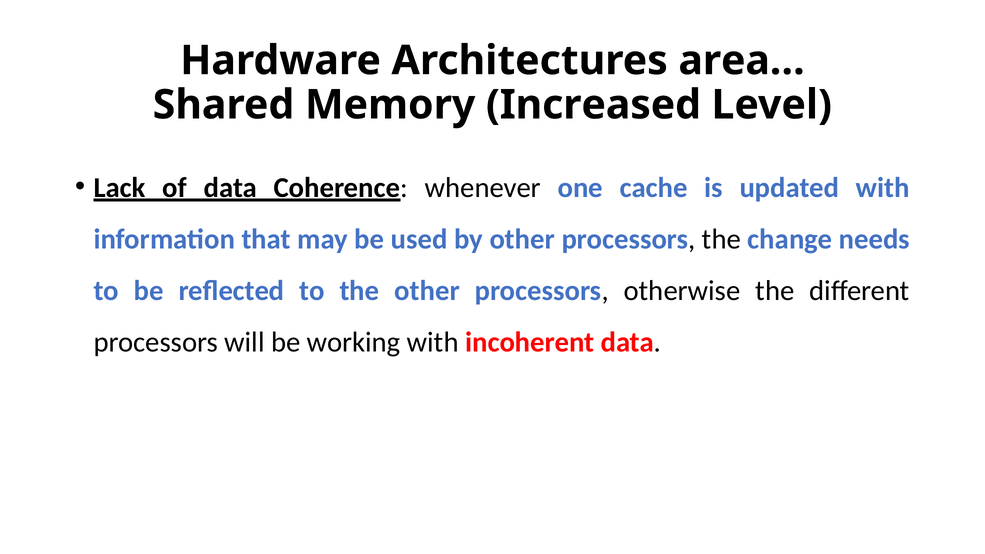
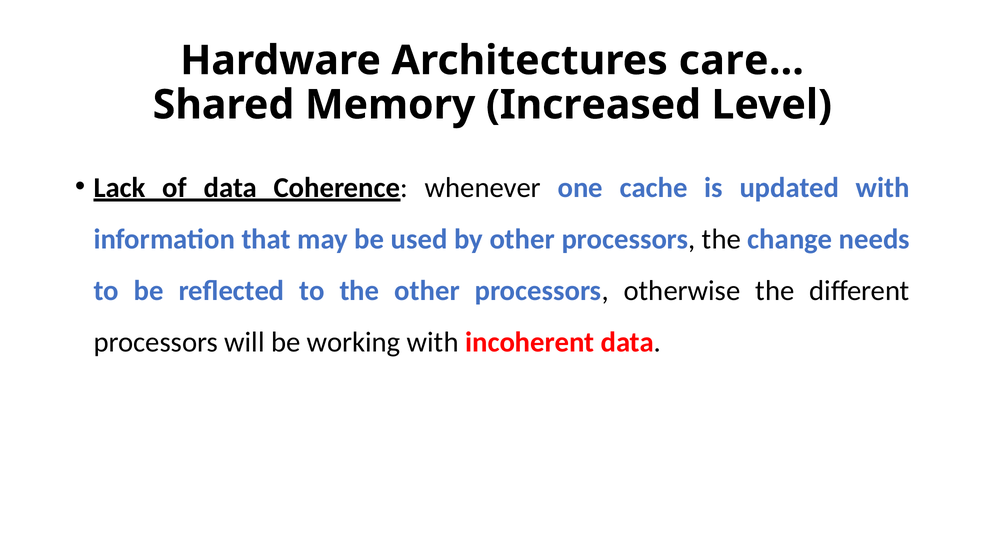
area…: area… -> care… (741, 61)
